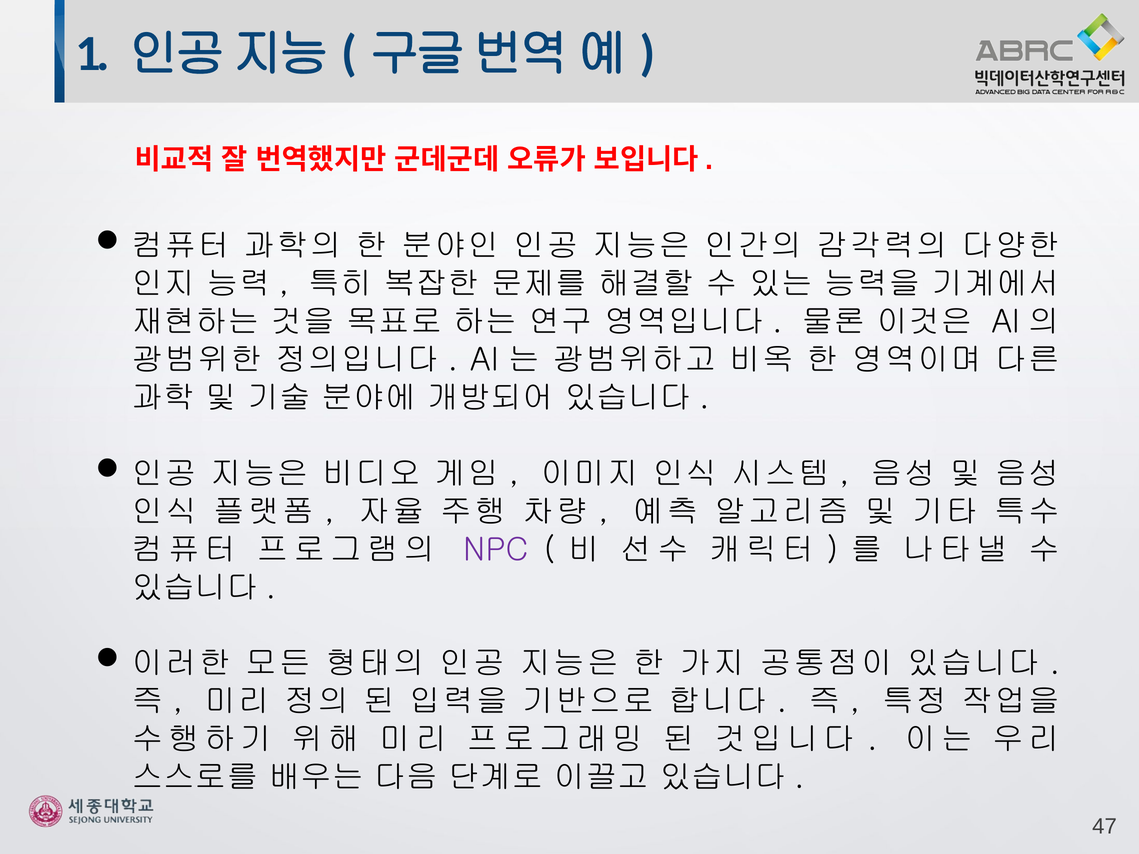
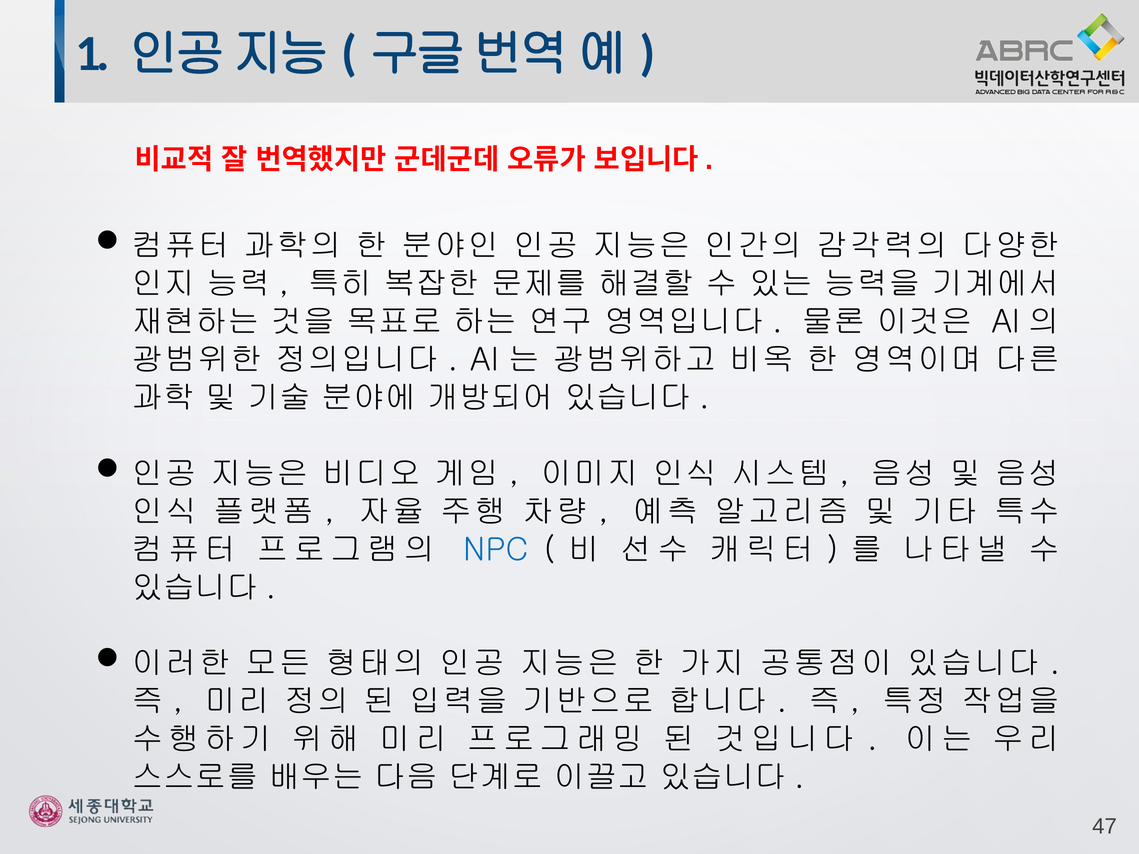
NPC colour: purple -> blue (496, 550)
